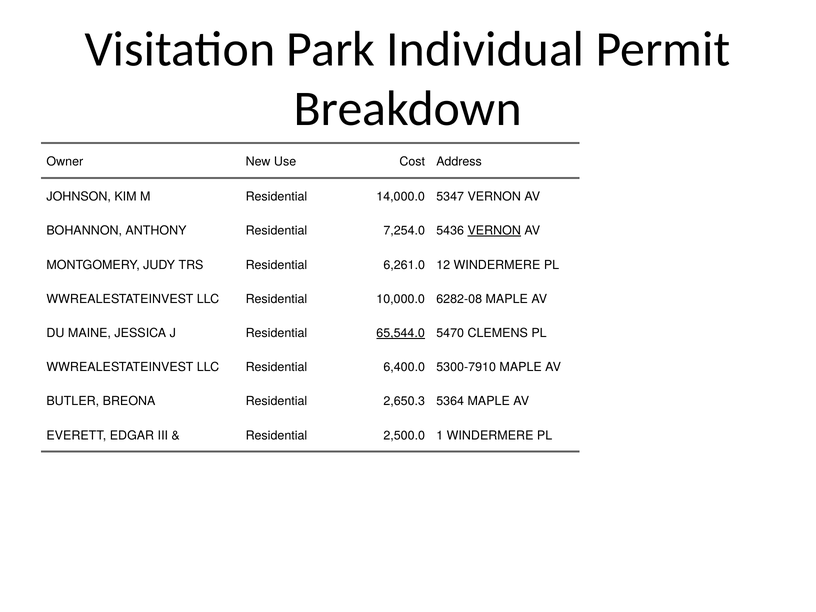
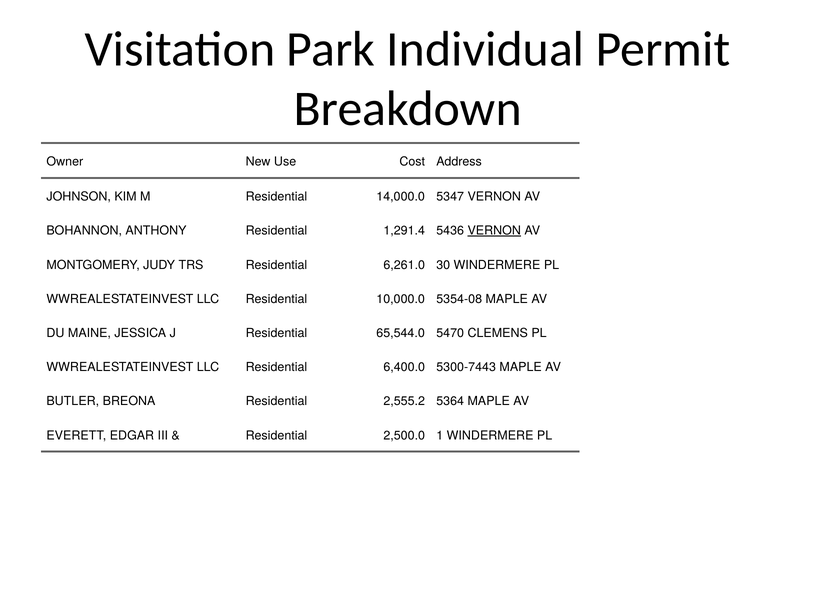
7,254.0: 7,254.0 -> 1,291.4 (404, 231)
12: 12 -> 30 (443, 265)
6282-08: 6282-08 -> 5354-08 (459, 299)
65,544.0 underline: present -> none (401, 333)
5300-7910: 5300-7910 -> 5300-7443 (466, 367)
2,650.3: 2,650.3 -> 2,555.2 (404, 401)
